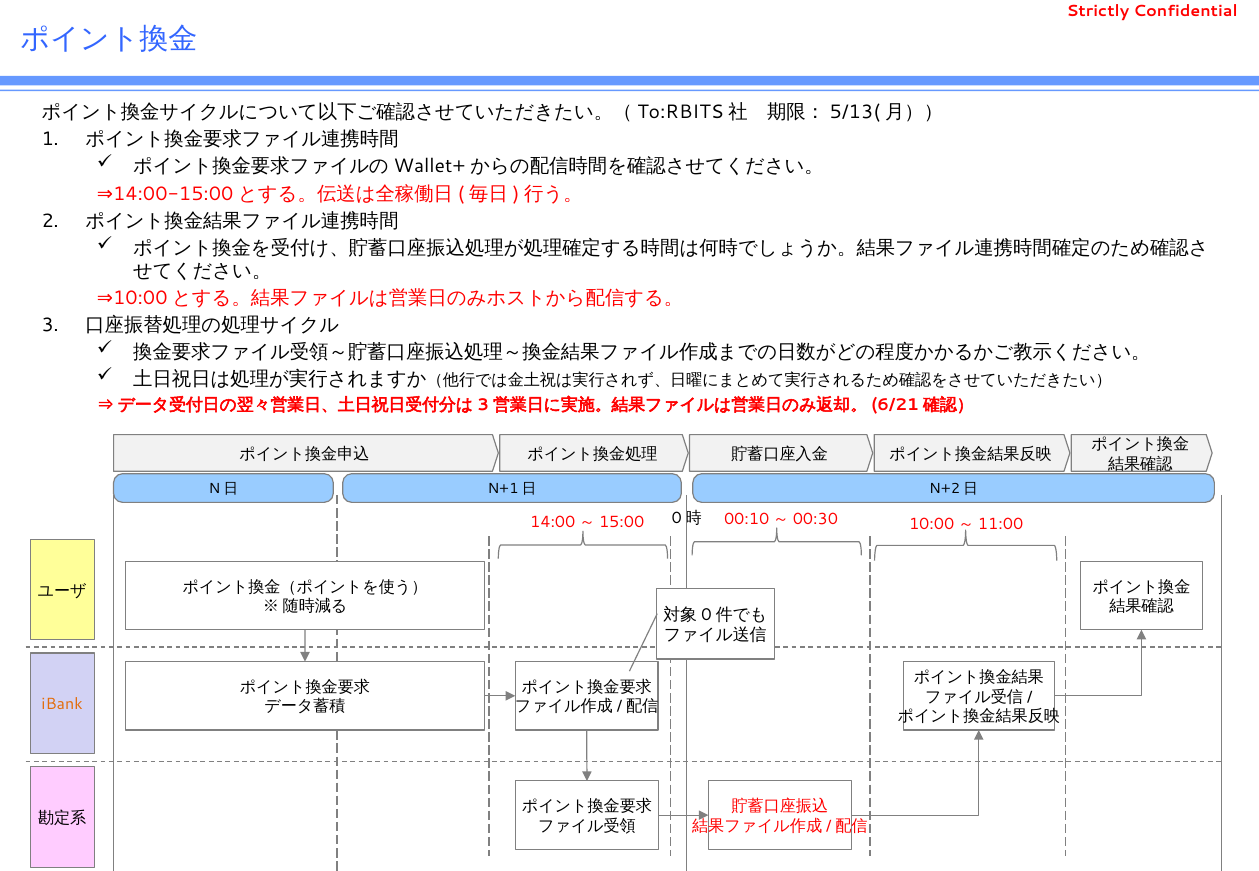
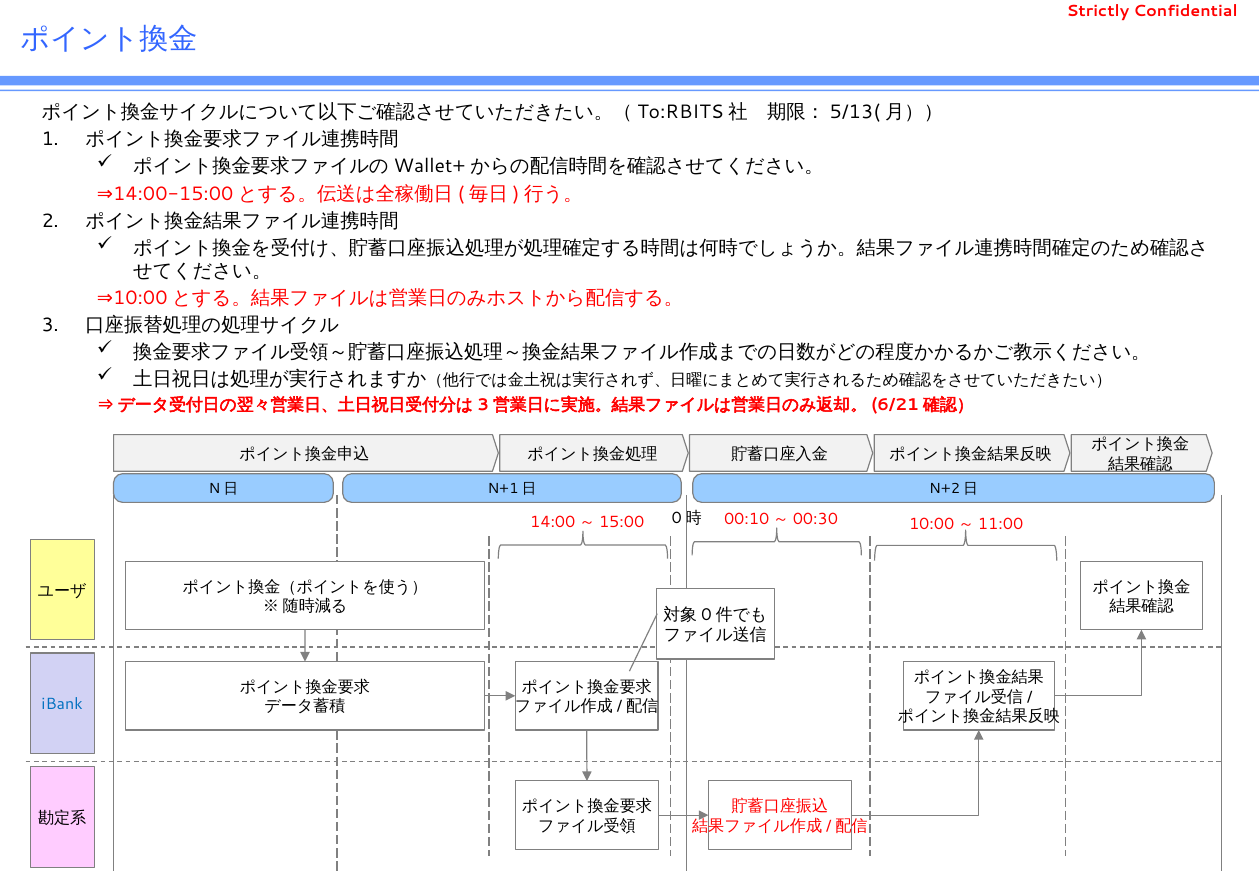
iBank colour: orange -> blue (62, 705)
